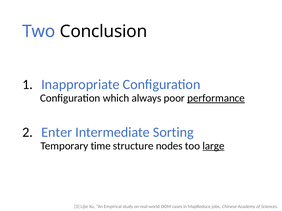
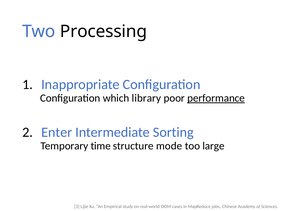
Conclusion: Conclusion -> Processing (103, 32)
always: always -> library (146, 98)
nodes: nodes -> mode (169, 146)
large underline: present -> none (214, 146)
